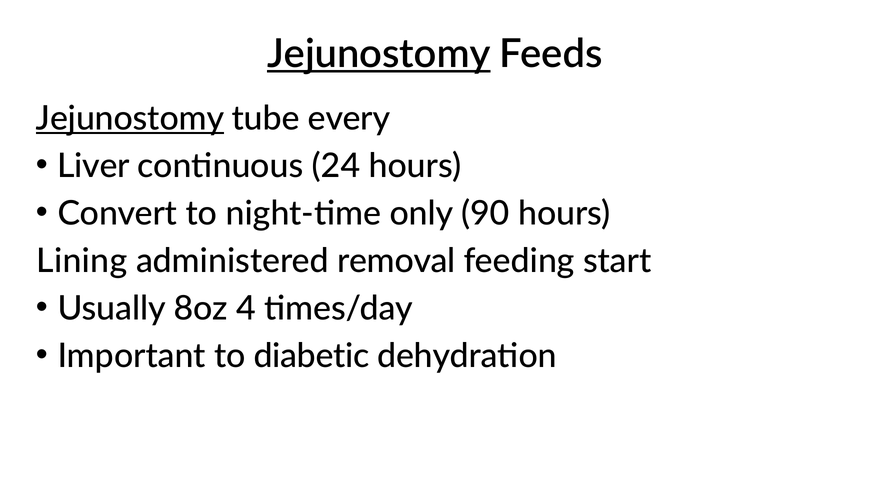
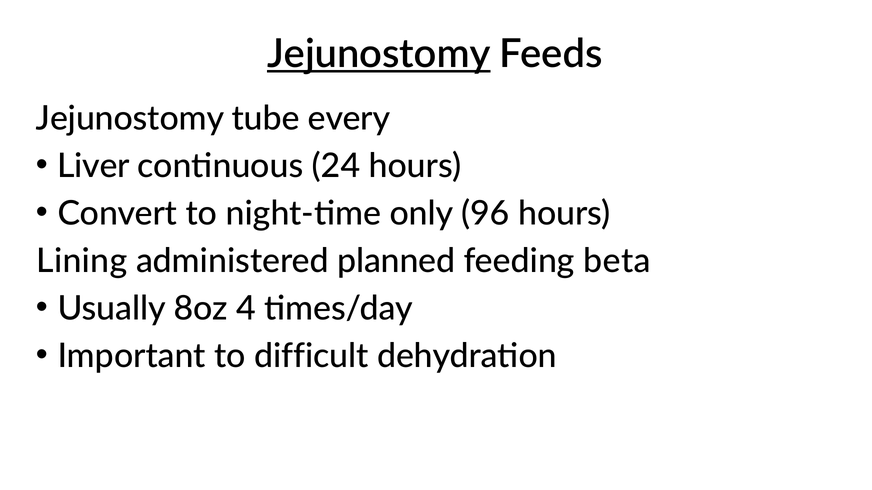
Jejunostomy underline: present -> none (130, 119)
90: 90 -> 96 (485, 214)
removal: removal -> planned (396, 261)
start: start -> beta (617, 261)
diabetic: diabetic -> difficult (311, 356)
